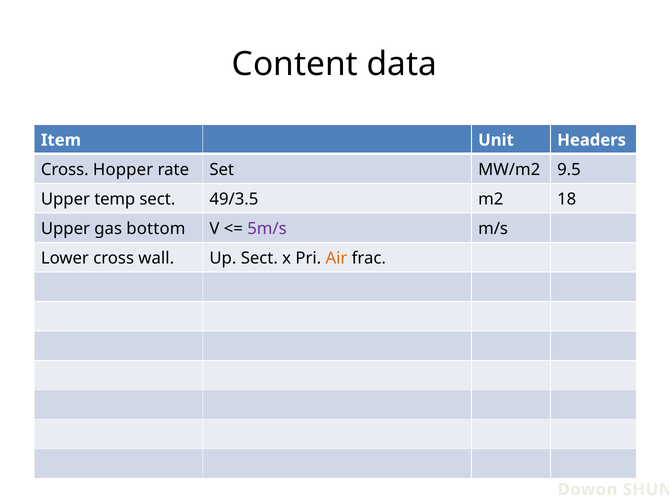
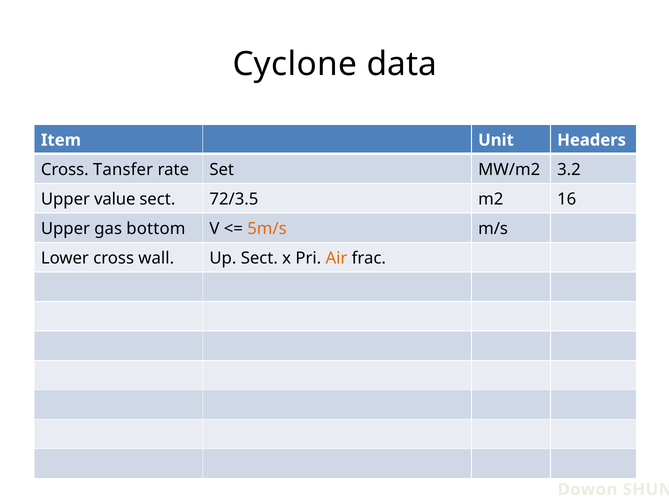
Content: Content -> Cyclone (295, 64)
Hopper: Hopper -> Tansfer (123, 170)
9.5: 9.5 -> 3.2 (569, 170)
temp: temp -> value (115, 199)
49/3.5: 49/3.5 -> 72/3.5 (234, 199)
18: 18 -> 16 (567, 199)
5m/s colour: purple -> orange (267, 228)
